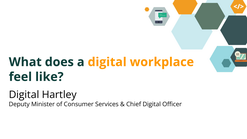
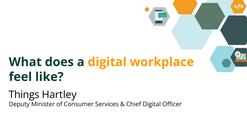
Digital: Digital -> Things (24, 95)
